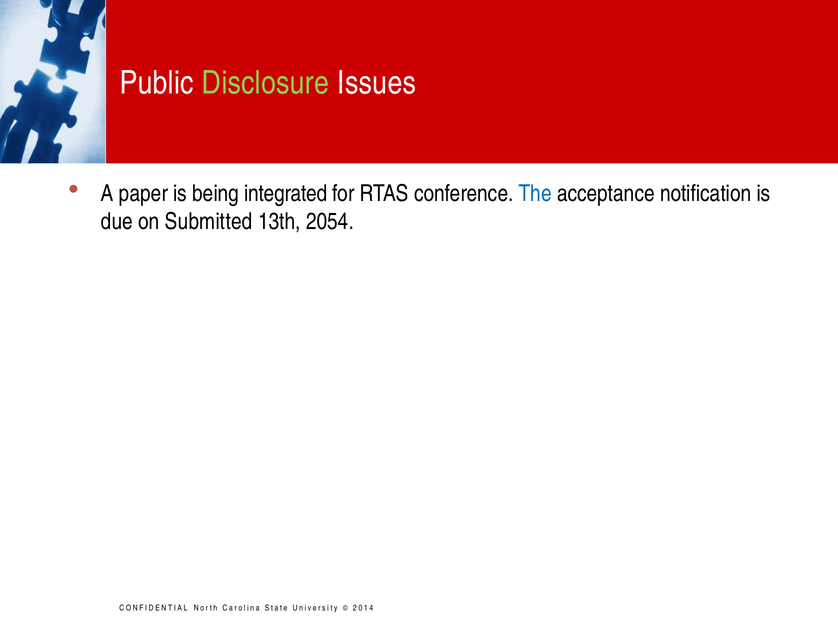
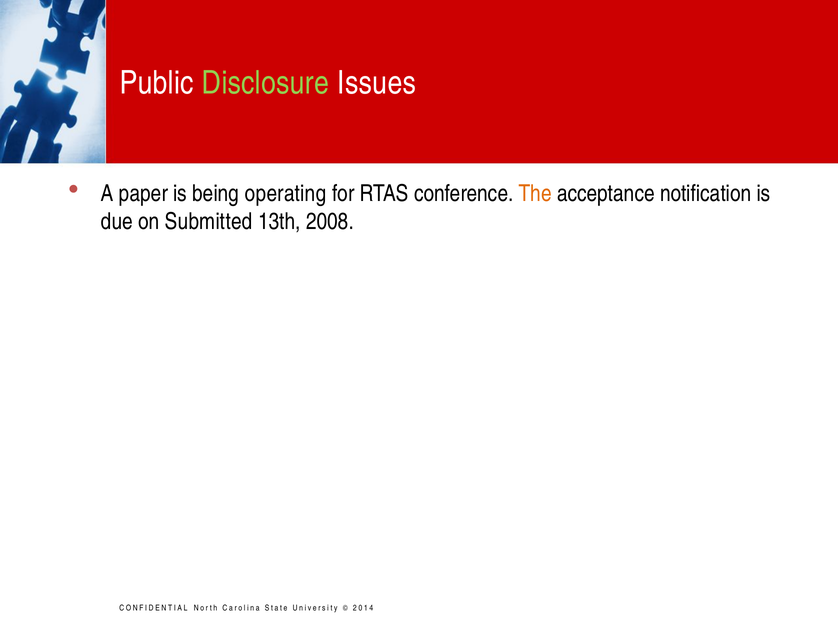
integrated: integrated -> operating (286, 193)
The colour: blue -> orange (535, 193)
2054: 2054 -> 2008 (330, 221)
